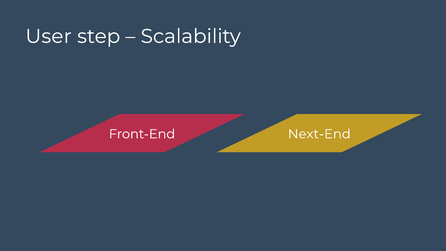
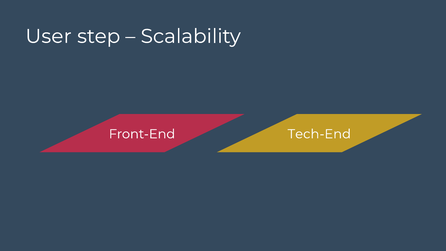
Next-End: Next-End -> Tech-End (319, 134)
